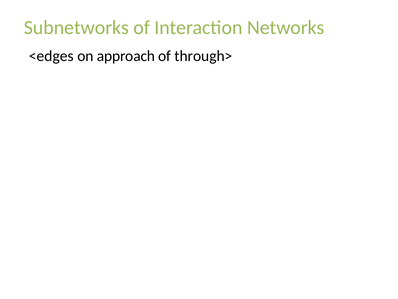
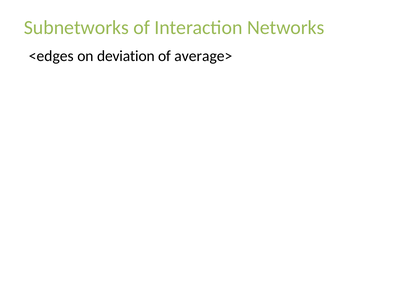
approach: approach -> deviation (126, 56)
through>: through> -> average> (203, 56)
